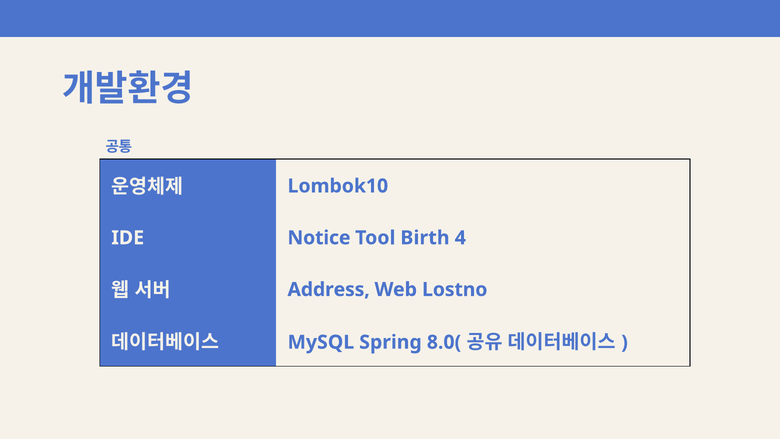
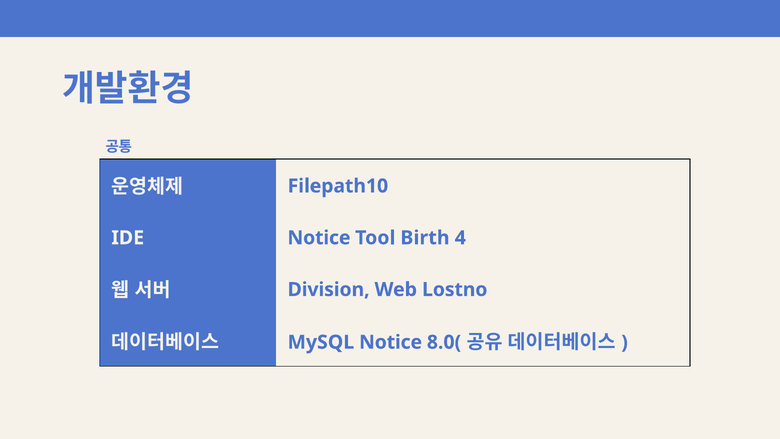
Lombok10: Lombok10 -> Filepath10 (338, 186)
Address: Address -> Division (329, 289)
MySQL Spring: Spring -> Notice (391, 342)
